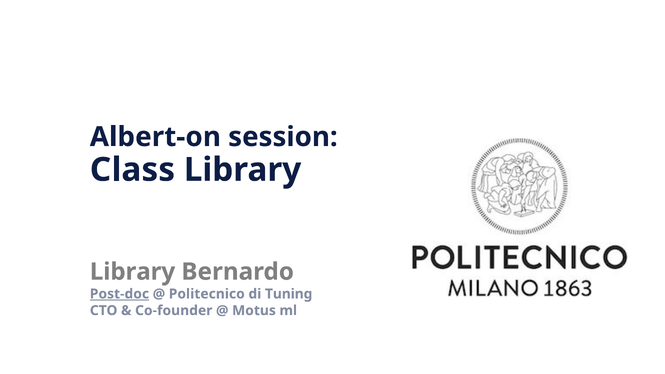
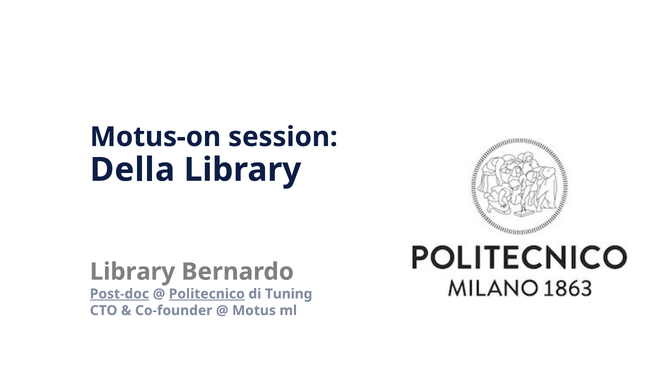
Albert-on: Albert-on -> Motus-on (155, 137)
Class: Class -> Della (132, 170)
Politecnico underline: none -> present (207, 294)
